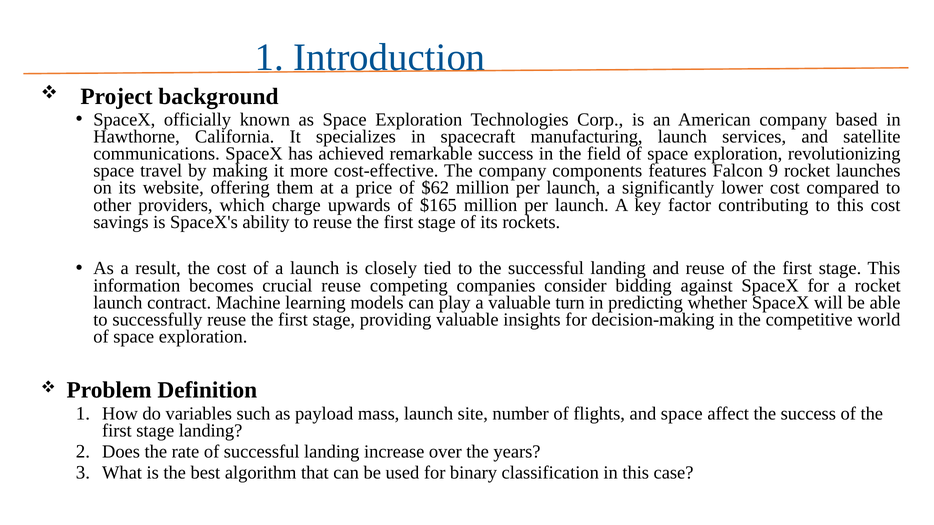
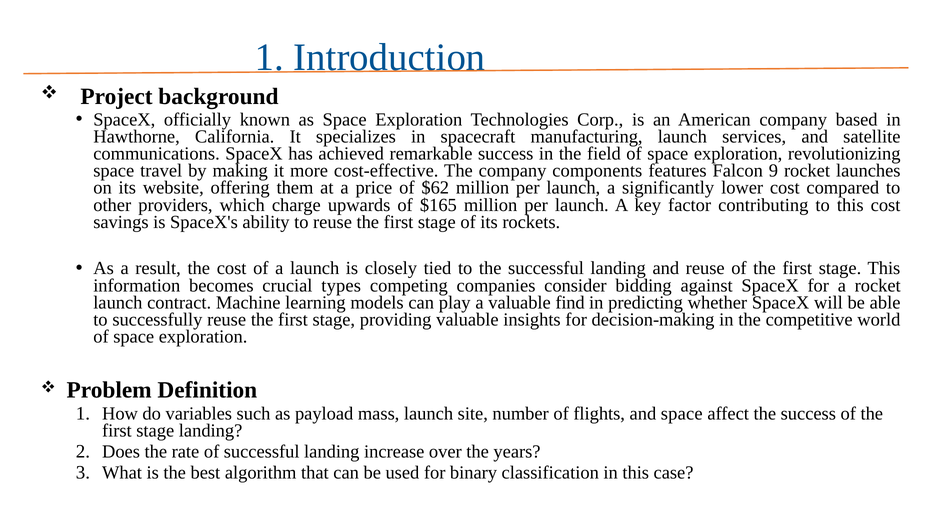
crucial reuse: reuse -> types (341, 286)
turn: turn -> find (570, 303)
